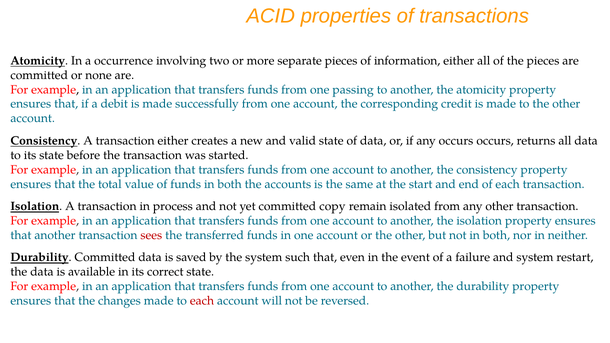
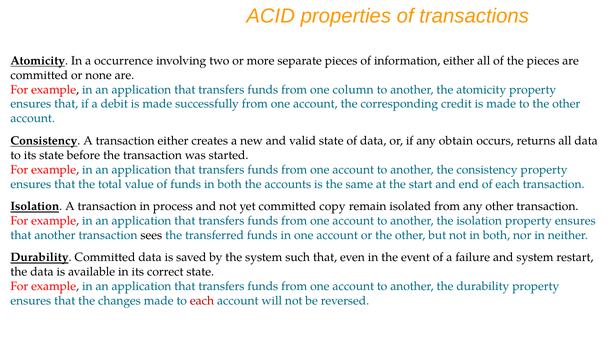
passing: passing -> column (353, 90)
any occurs: occurs -> obtain (456, 141)
sees colour: red -> black (151, 235)
